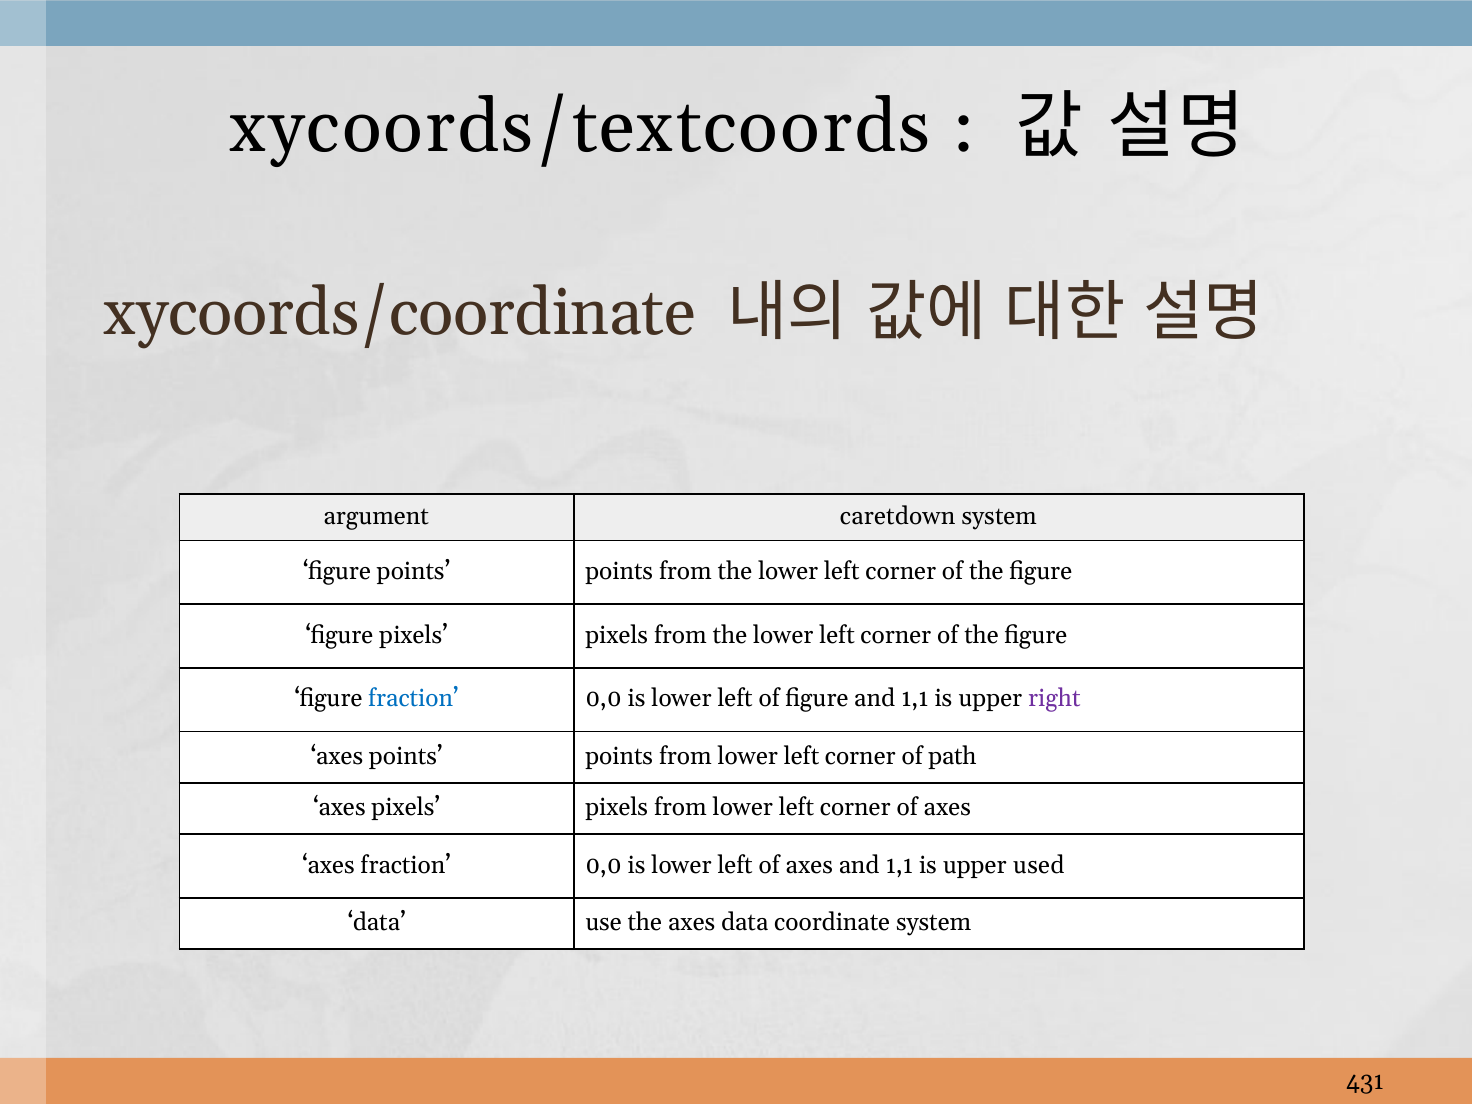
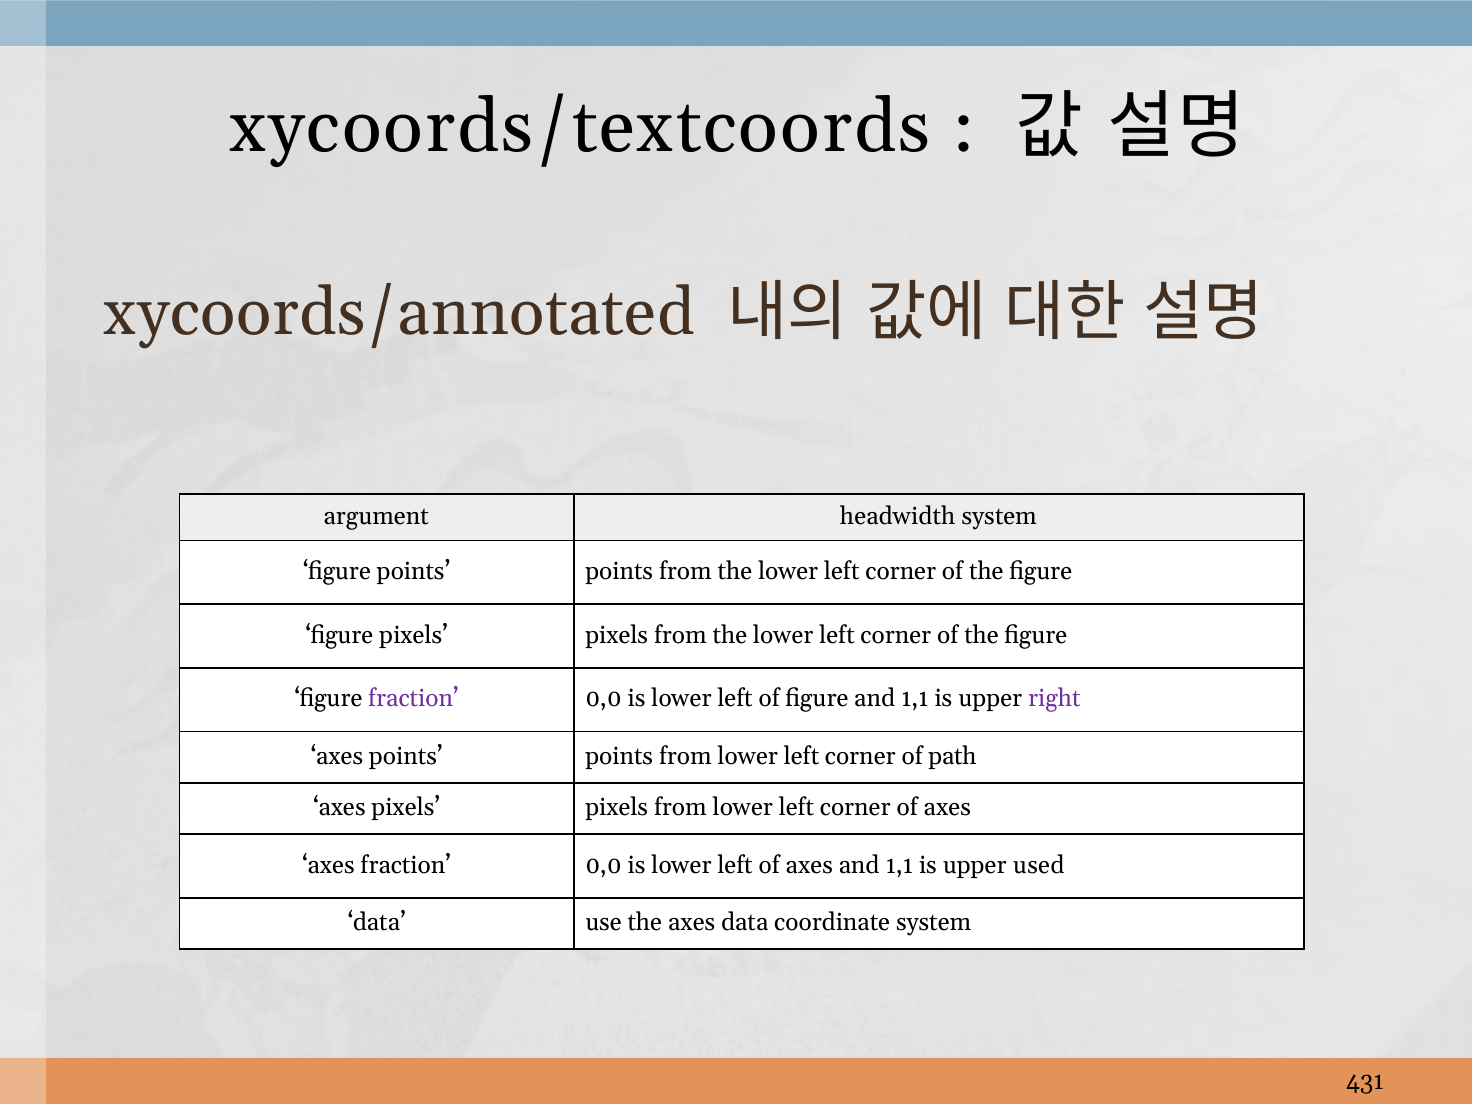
xycoords/coordinate: xycoords/coordinate -> xycoords/annotated (399, 313)
caretdown: caretdown -> headwidth (898, 516)
fraction colour: blue -> purple (413, 699)
